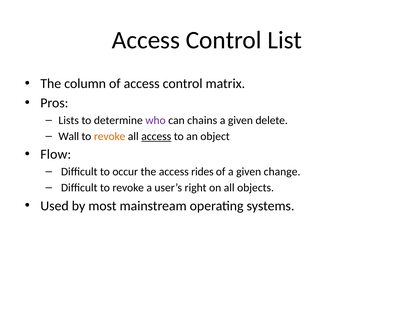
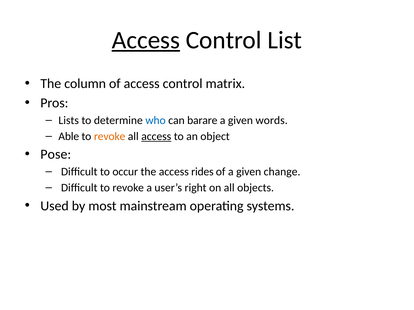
Access underline: none -> present (146, 40)
who colour: purple -> blue (156, 120)
chains: chains -> barare (202, 120)
delete: delete -> words (272, 120)
Wall: Wall -> Able (69, 137)
Flow: Flow -> Pose (56, 155)
